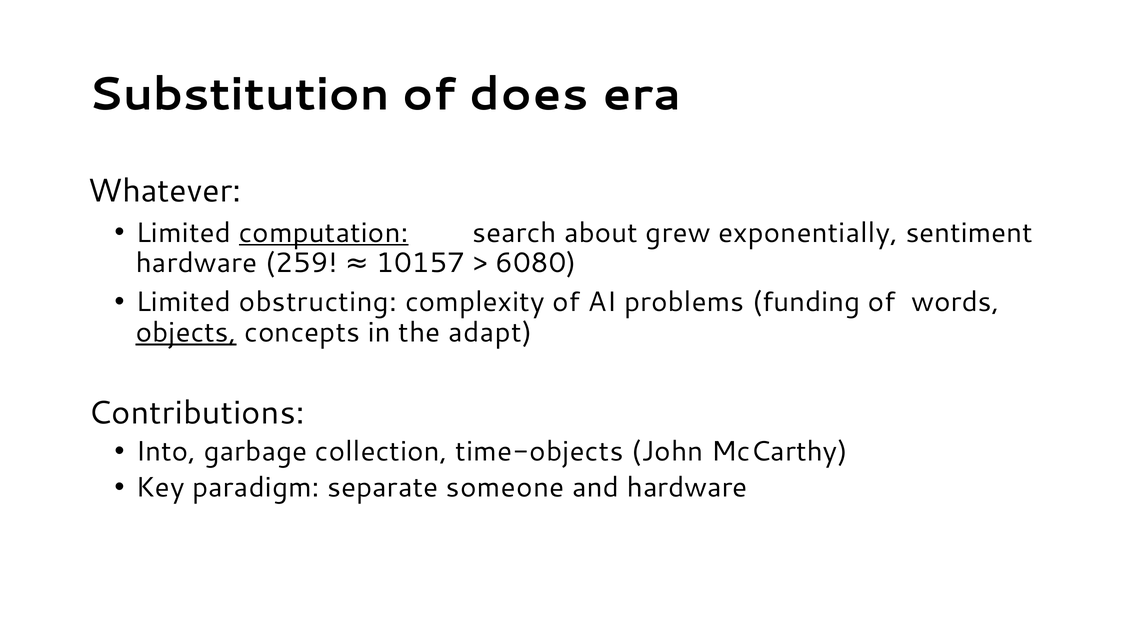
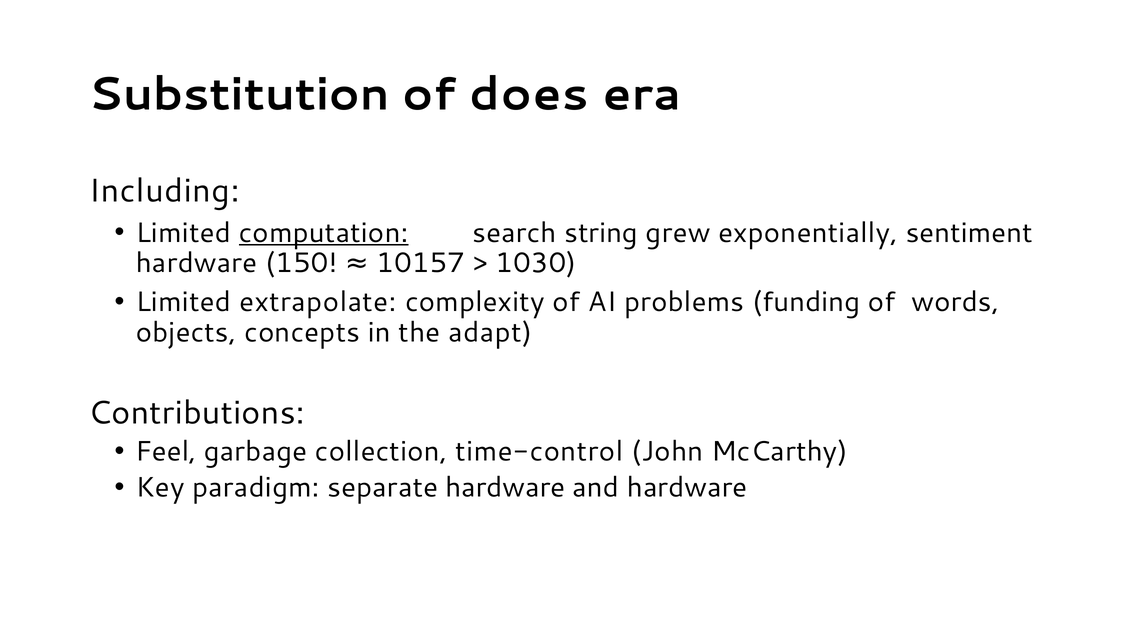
Whatever: Whatever -> Including (164, 191)
about: about -> string (601, 233)
259: 259 -> 150 (301, 263)
6080: 6080 -> 1030 (536, 263)
obstructing: obstructing -> extrapolate (318, 302)
objects underline: present -> none (186, 333)
Into: Into -> Feel (166, 452)
time-objects: time-objects -> time-control (539, 452)
separate someone: someone -> hardware (505, 488)
